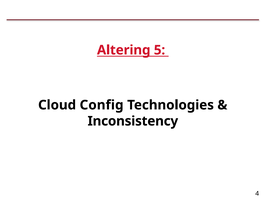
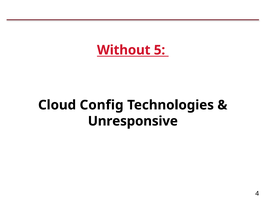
Altering: Altering -> Without (124, 50)
Inconsistency: Inconsistency -> Unresponsive (133, 121)
